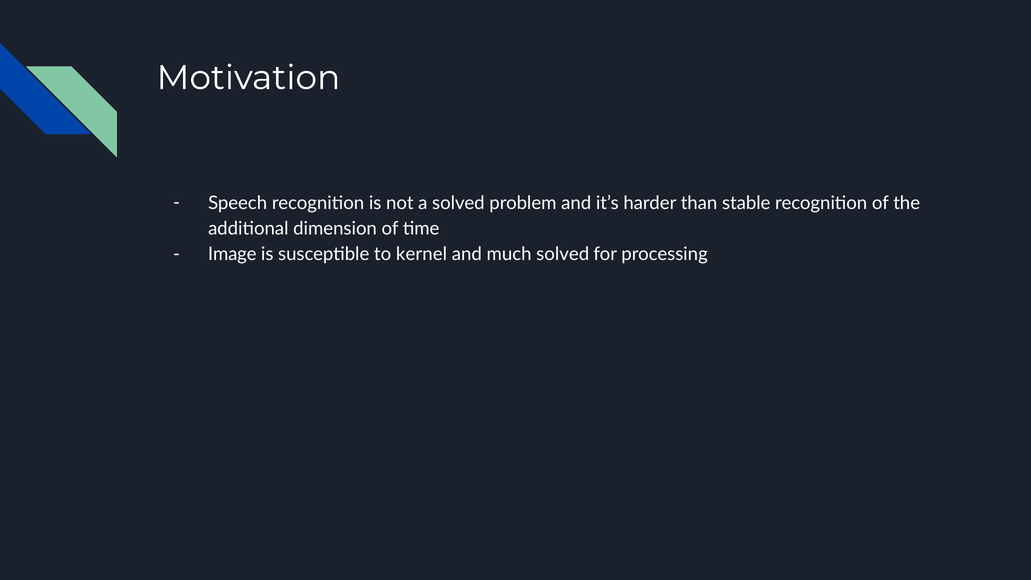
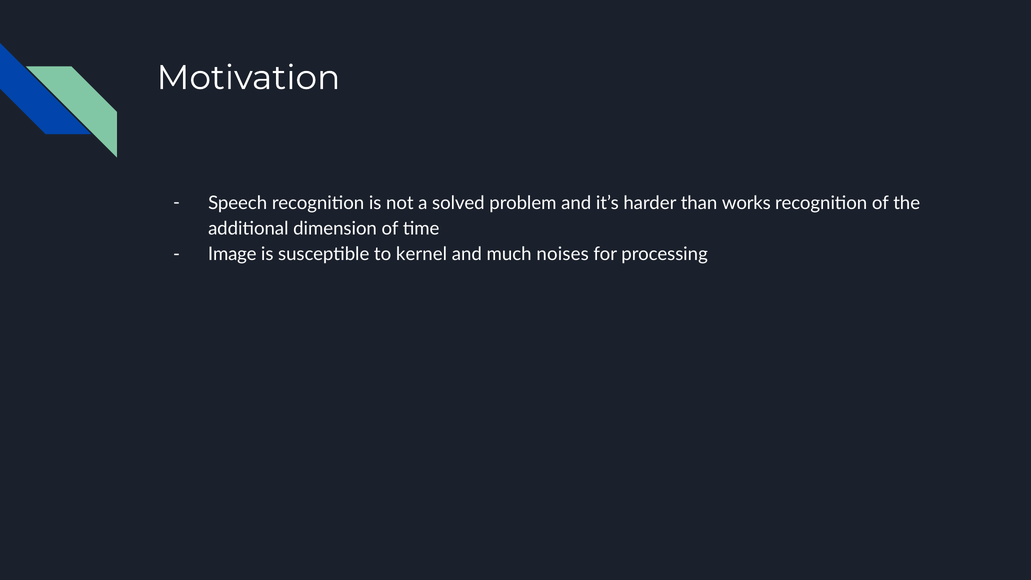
stable: stable -> works (746, 203)
much solved: solved -> noises (563, 254)
